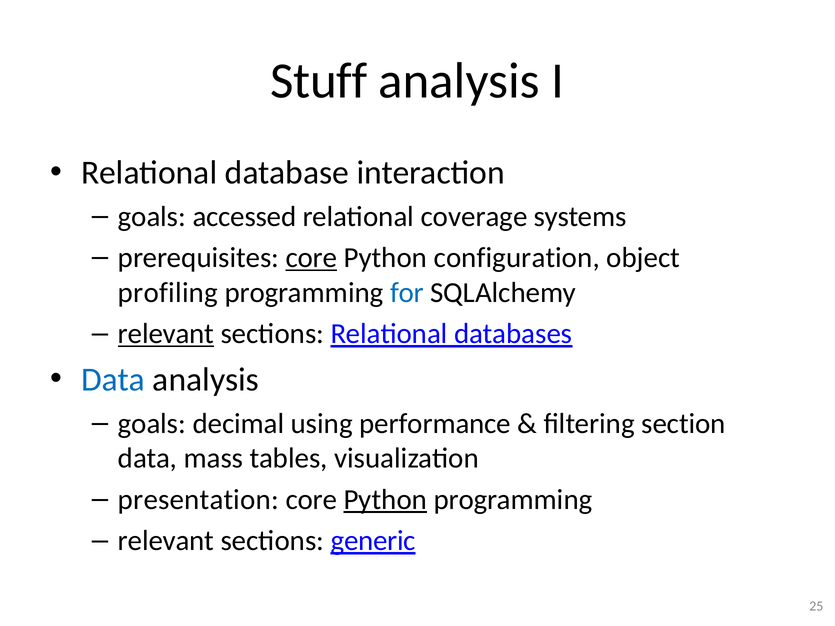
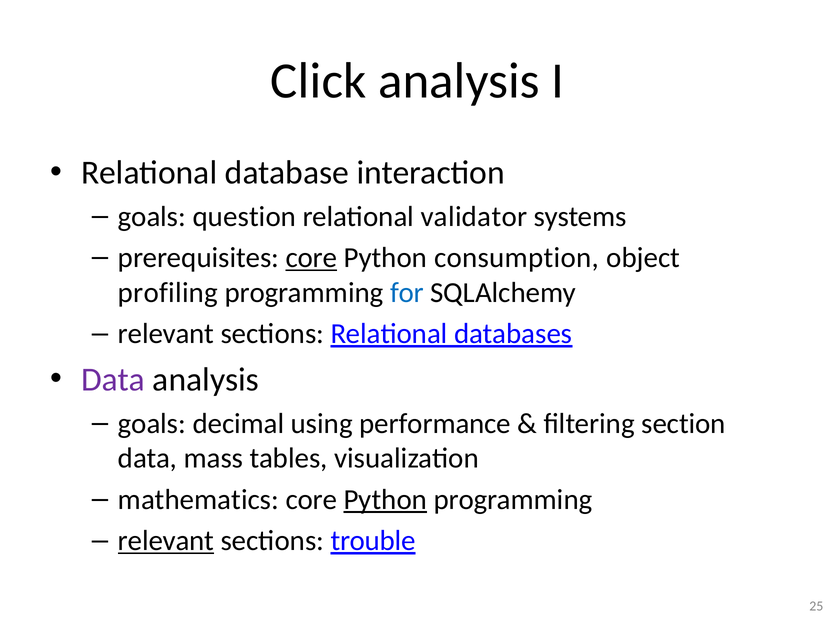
Stuff: Stuff -> Click (318, 81)
accessed: accessed -> question (244, 217)
coverage: coverage -> validator (474, 217)
configuration: configuration -> consumption (517, 258)
relevant underline: present -> none (166, 334)
Data colour: blue -> purple (113, 380)
presentation: presentation -> mathematics (199, 500)
relevant underline: none -> present (166, 541)
generic: generic -> trouble (373, 541)
